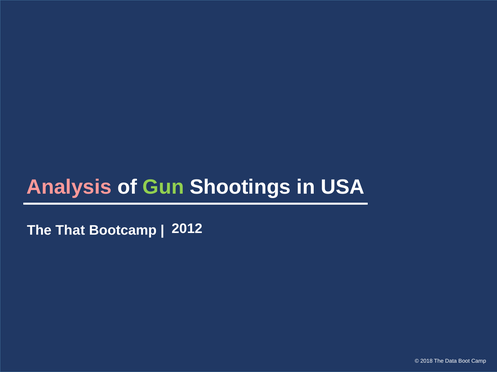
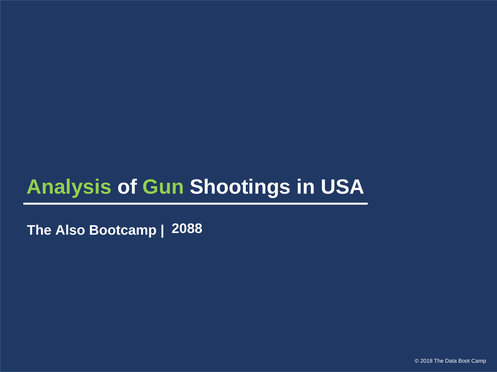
Analysis colour: pink -> light green (69, 187)
That: That -> Also (70, 231)
2012: 2012 -> 2088 (187, 229)
